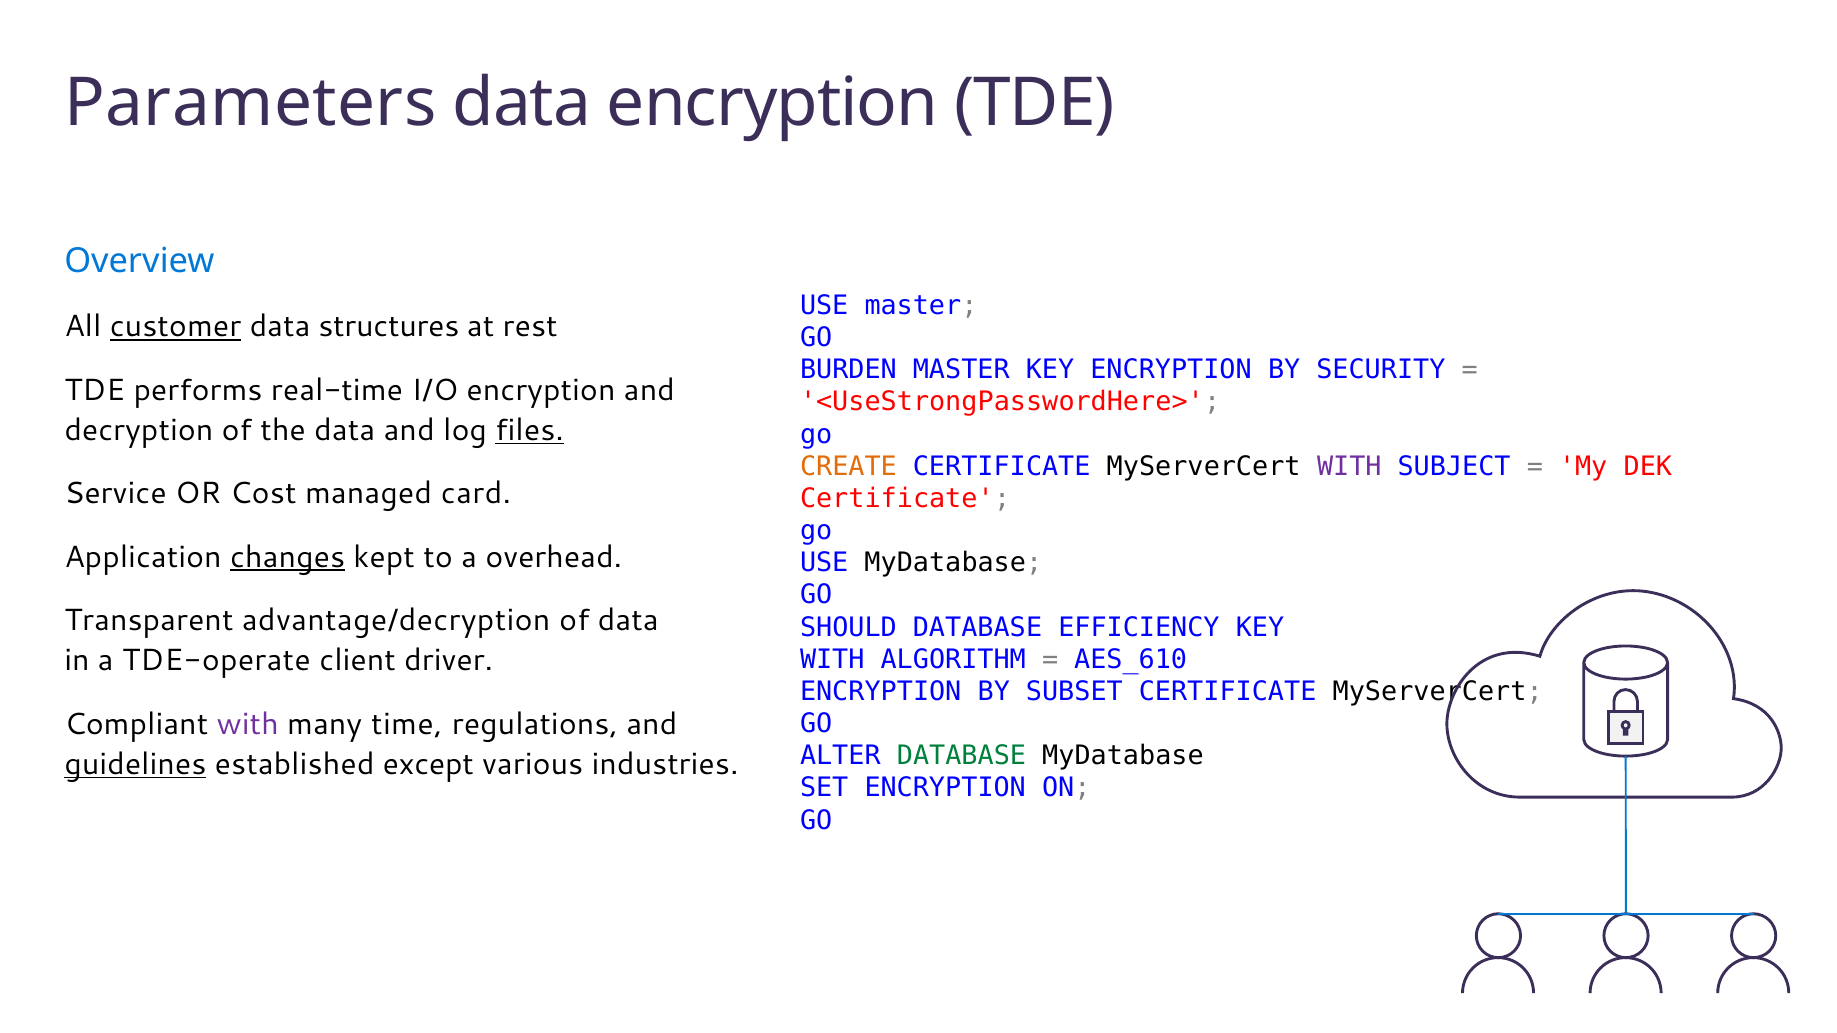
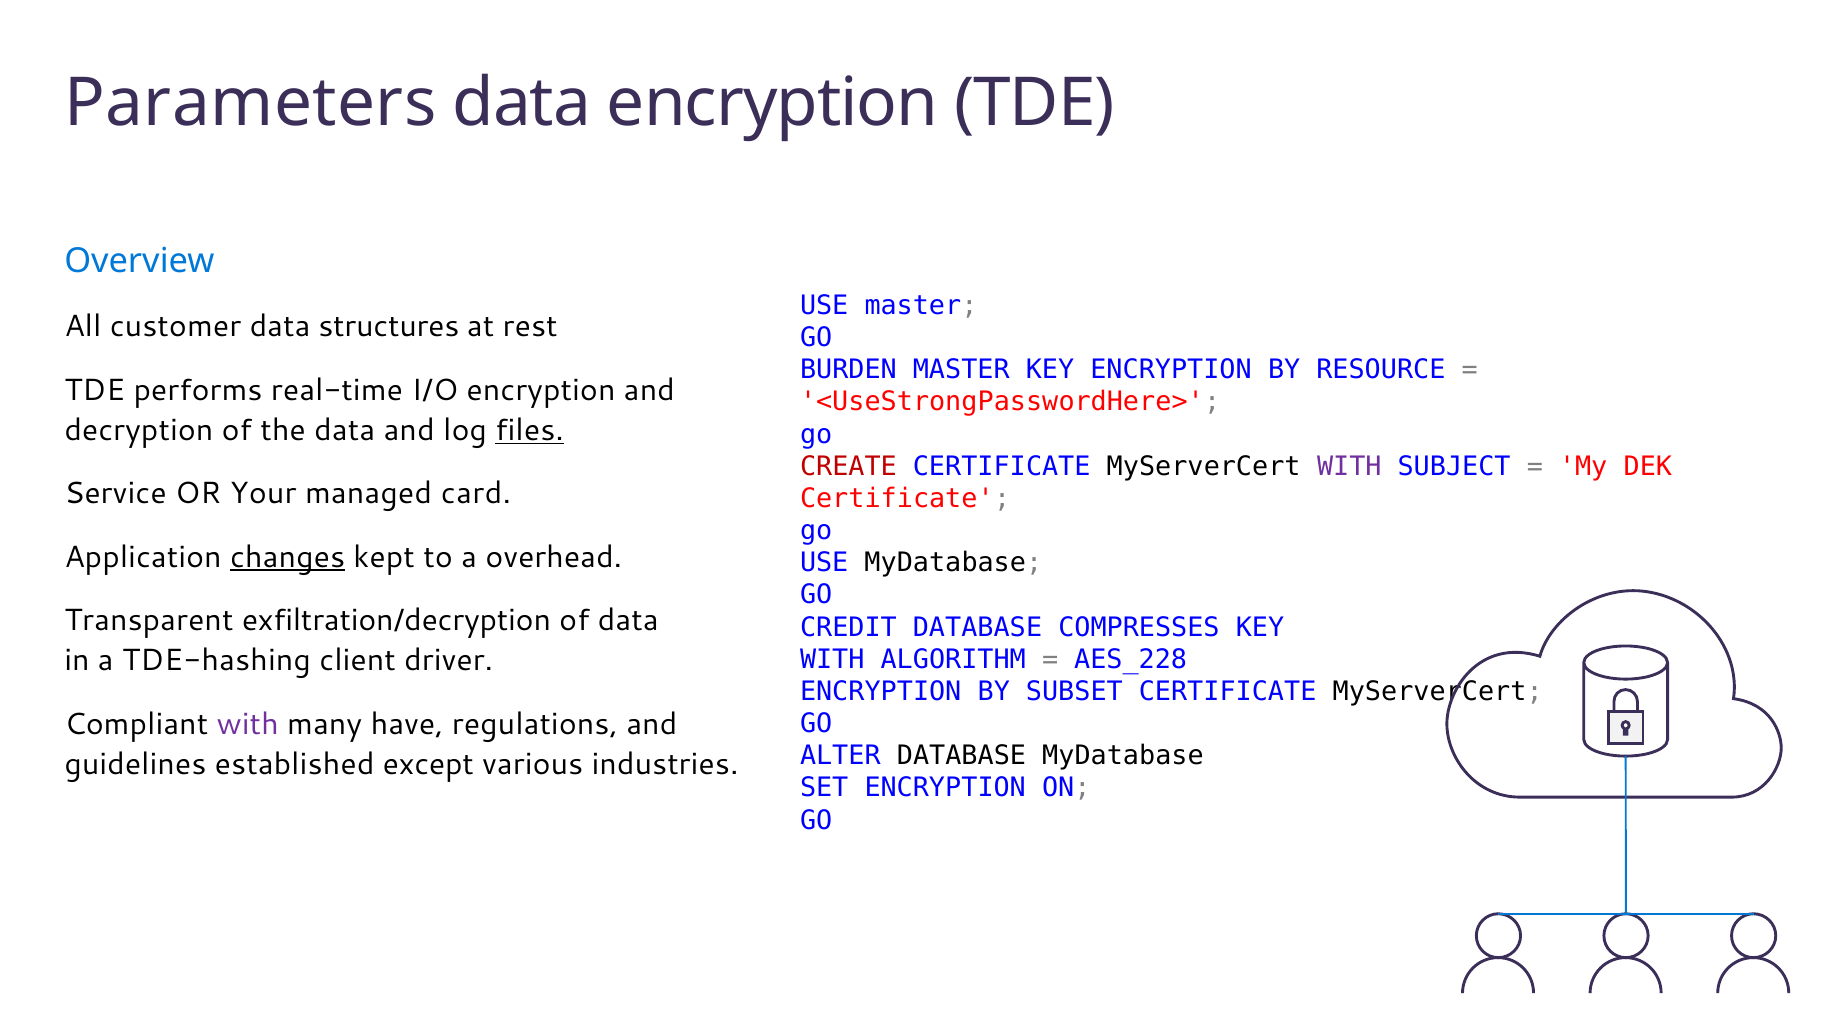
customer underline: present -> none (176, 327)
SECURITY: SECURITY -> RESOURCE (1381, 370)
CREATE colour: orange -> red (848, 467)
Cost: Cost -> Your (263, 494)
advantage/decryption: advantage/decryption -> exfiltration/decryption (396, 621)
SHOULD: SHOULD -> CREDIT (848, 627)
EFFICIENCY: EFFICIENCY -> COMPRESSES (1139, 627)
AES_610: AES_610 -> AES_228 (1131, 660)
TDE-operate: TDE-operate -> TDE-hashing (217, 661)
time: time -> have (407, 724)
DATABASE colour: green -> black (961, 756)
guidelines underline: present -> none (135, 765)
